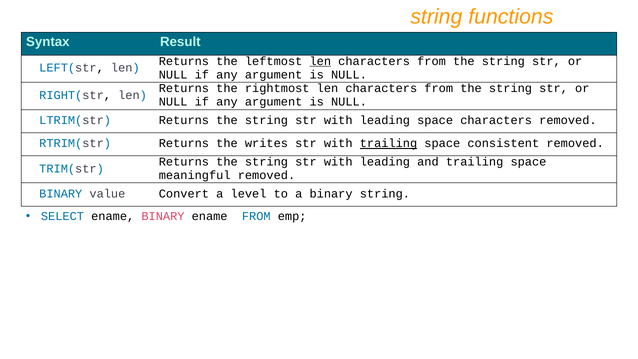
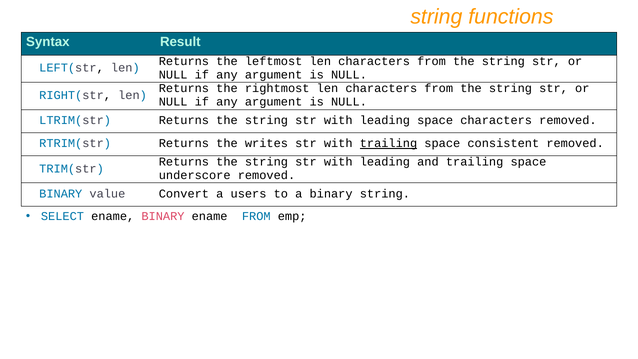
len underline: present -> none (320, 61)
meaningful: meaningful -> underscore (195, 175)
level: level -> users (249, 194)
